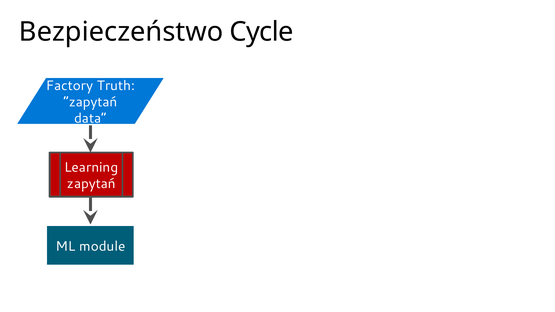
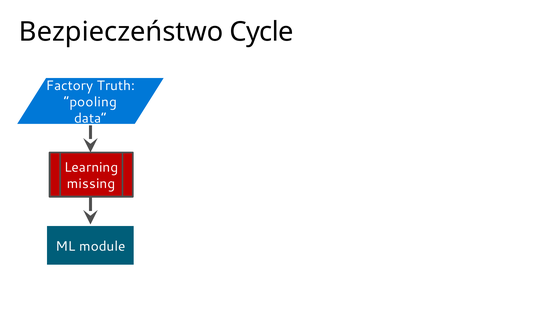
zapytań: zapytań -> pooling (90, 102)
zapytań: zapytań -> missing (91, 184)
